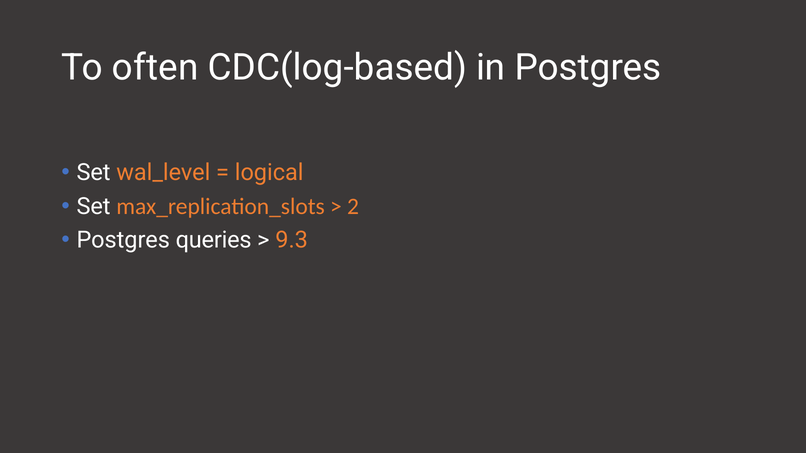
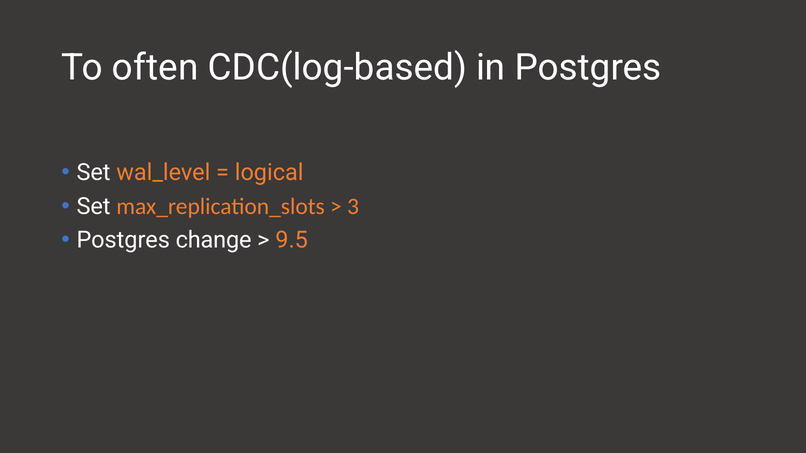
2: 2 -> 3 (353, 207)
queries: queries -> change (214, 240)
9.3: 9.3 -> 9.5 (292, 240)
